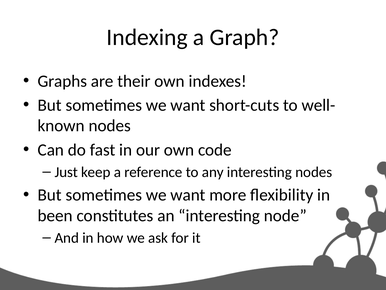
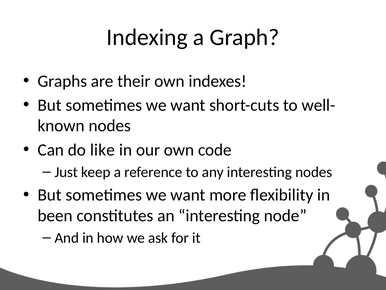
fast: fast -> like (102, 150)
